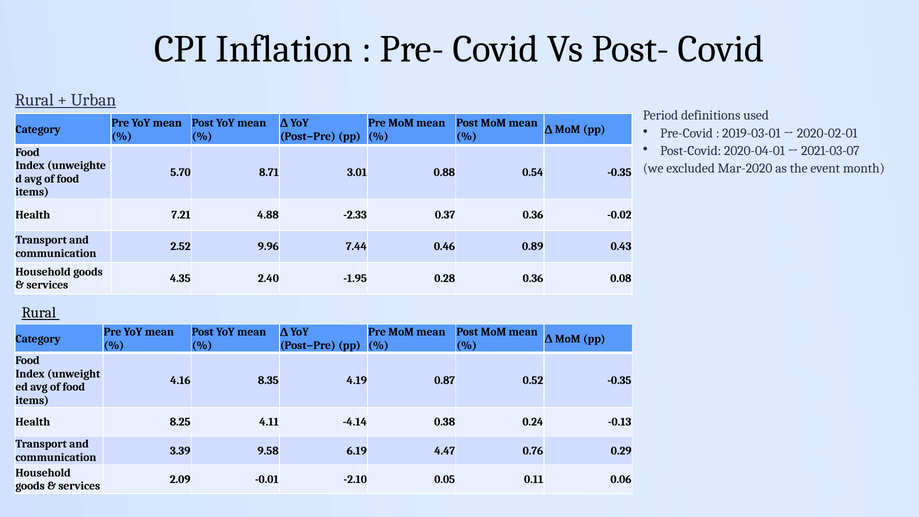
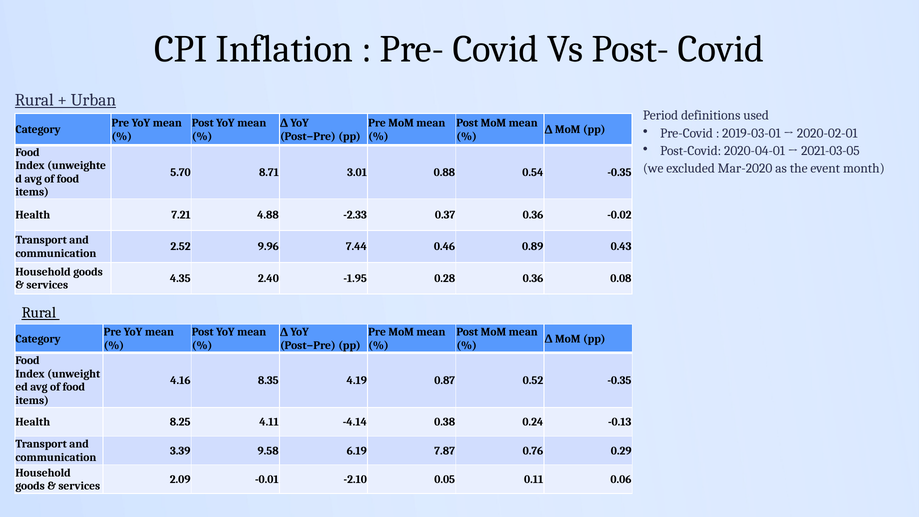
2021-03-07: 2021-03-07 -> 2021-03-05 (830, 151)
4.47: 4.47 -> 7.87 (445, 451)
